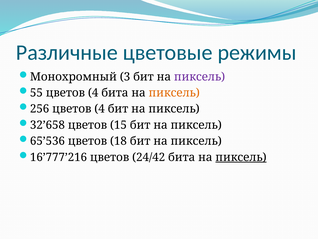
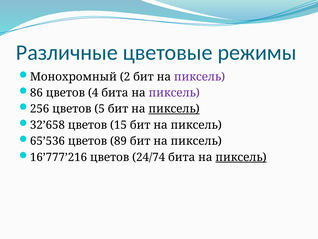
3: 3 -> 2 (125, 77)
55: 55 -> 86 (36, 93)
пиксель colour: orange -> purple (174, 93)
256 цветов 4: 4 -> 5 (100, 109)
пиксель underline: none -> present (174, 109)
18: 18 -> 89 (118, 141)
24/42: 24/42 -> 24/74 (149, 157)
